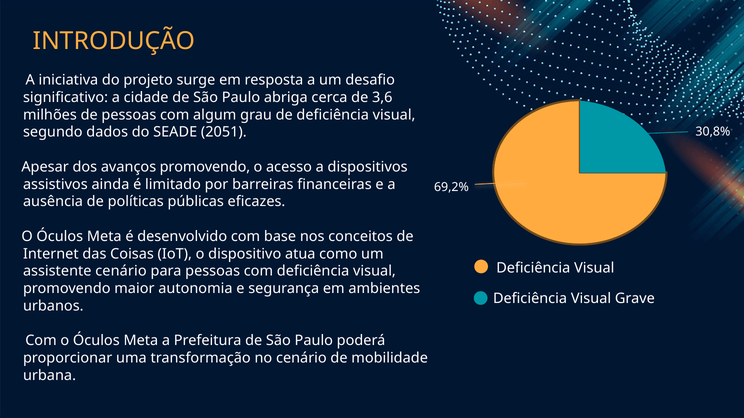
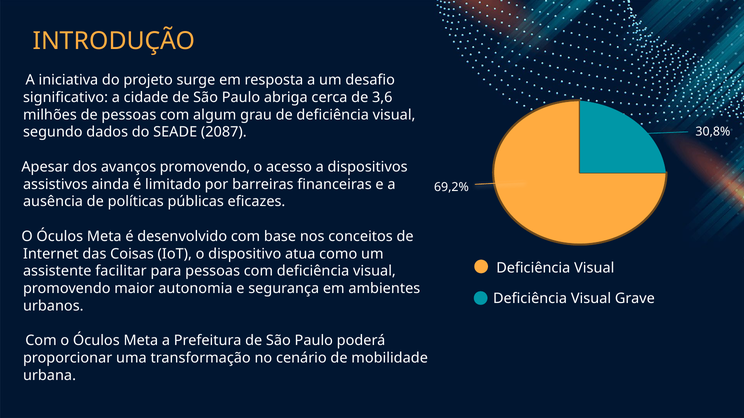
2051: 2051 -> 2087 (224, 132)
assistente cenário: cenário -> facilitar (121, 271)
